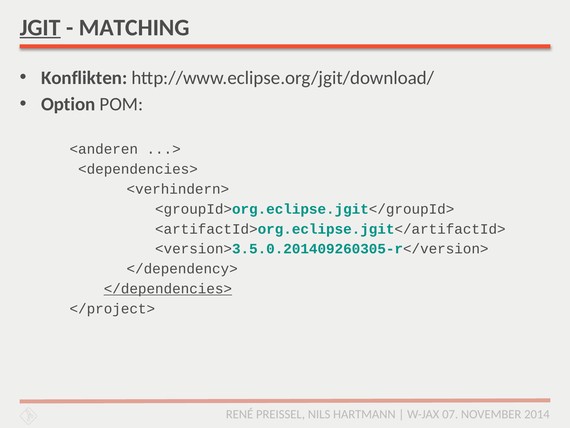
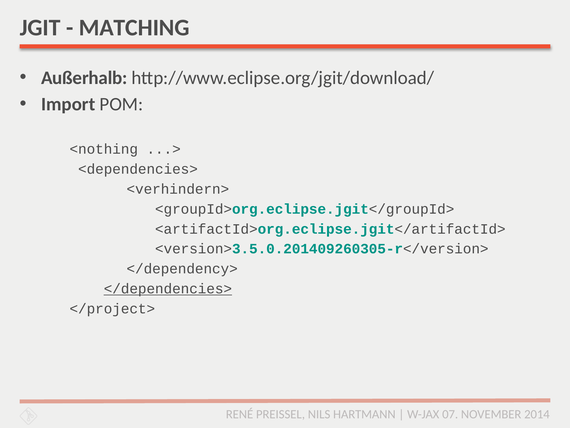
JGIT underline: present -> none (40, 27)
Konflikten: Konflikten -> Außerhalb (84, 78)
Option: Option -> Import (68, 104)
<anderen: <anderen -> <nothing (104, 149)
